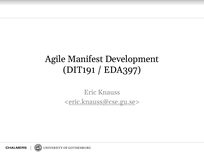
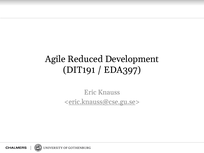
Manifest: Manifest -> Reduced (85, 59)
